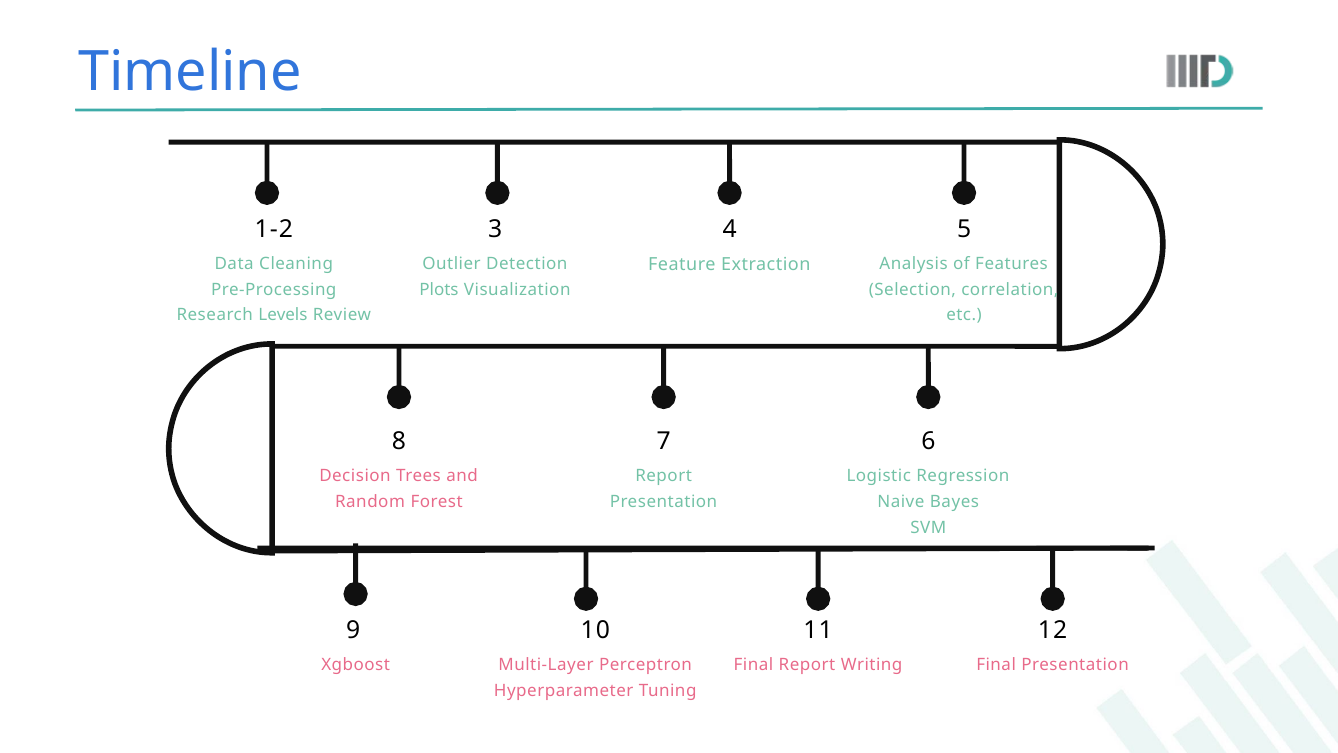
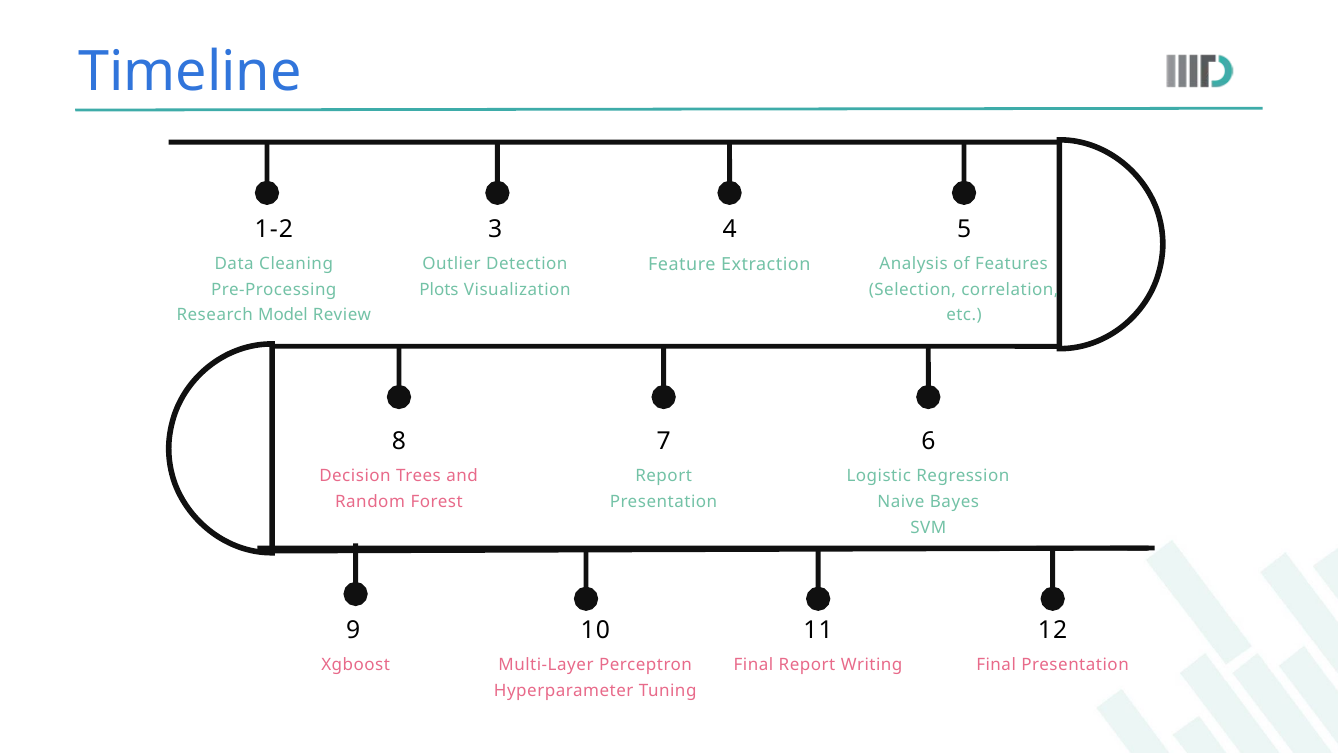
Levels: Levels -> Model (283, 315)
